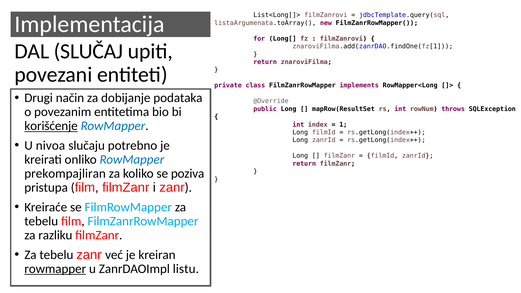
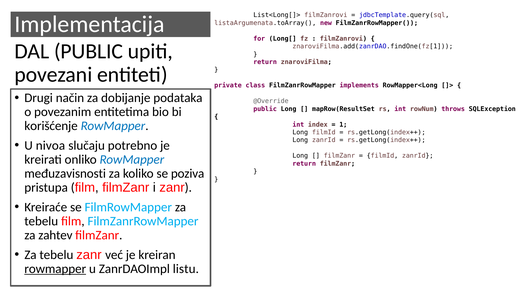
DAL SLUČAJ: SLUČAJ -> PUBLIC (89, 51)
korišćenje underline: present -> none (51, 126)
prekompajliran: prekompajliran -> međuzavisnosti (65, 174)
razliku: razliku -> zahtev (55, 235)
